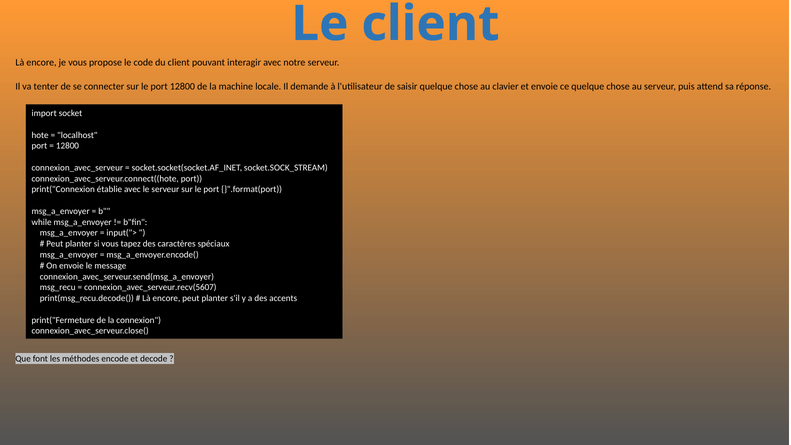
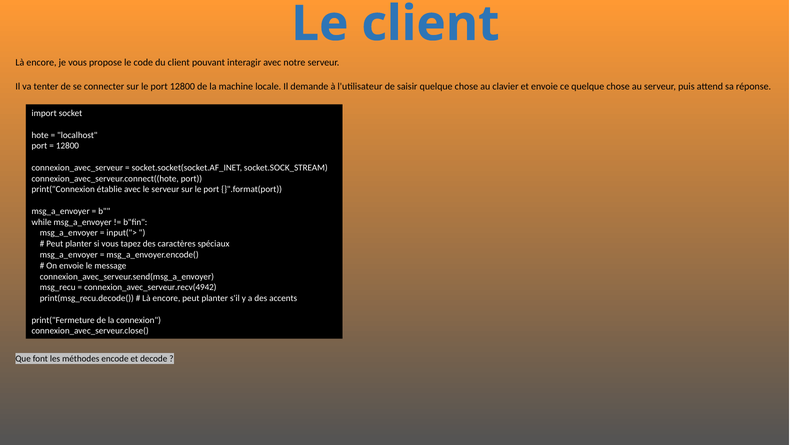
connexion_avec_serveur.recv(5607: connexion_avec_serveur.recv(5607 -> connexion_avec_serveur.recv(4942 (150, 287)
